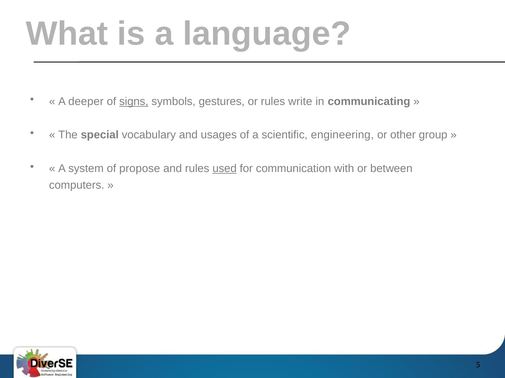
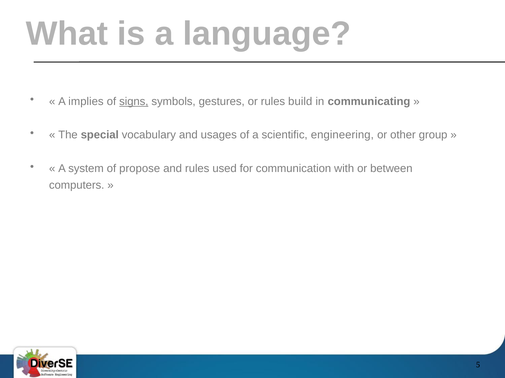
deeper: deeper -> implies (86, 102)
write: write -> build (300, 102)
used underline: present -> none (225, 169)
